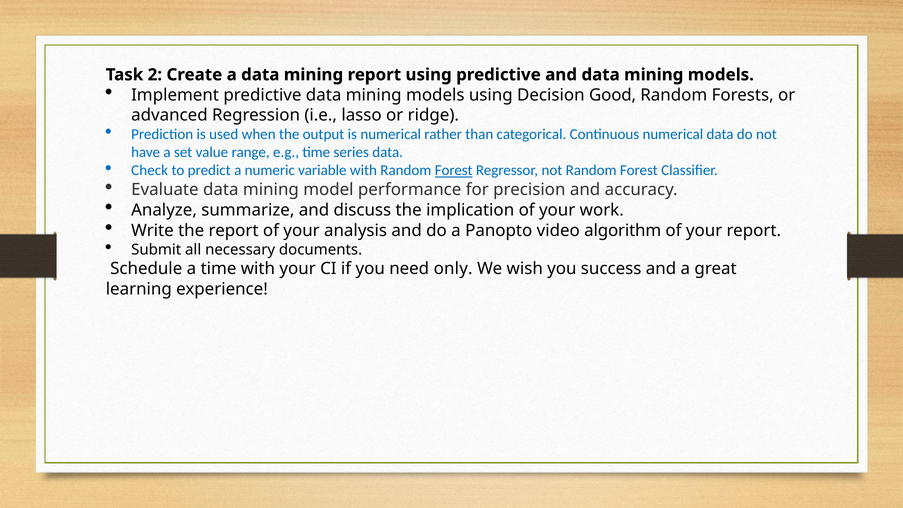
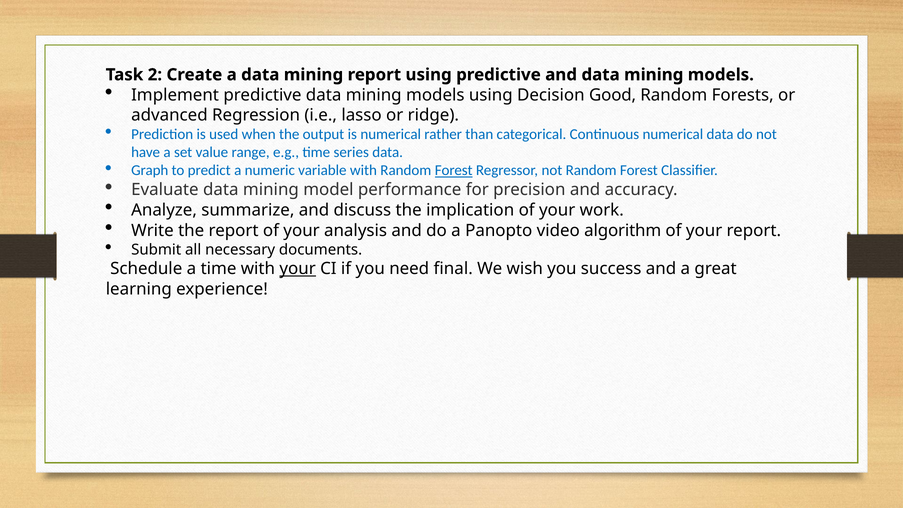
Check: Check -> Graph (150, 171)
your underline: none -> present (298, 269)
only: only -> final (453, 269)
